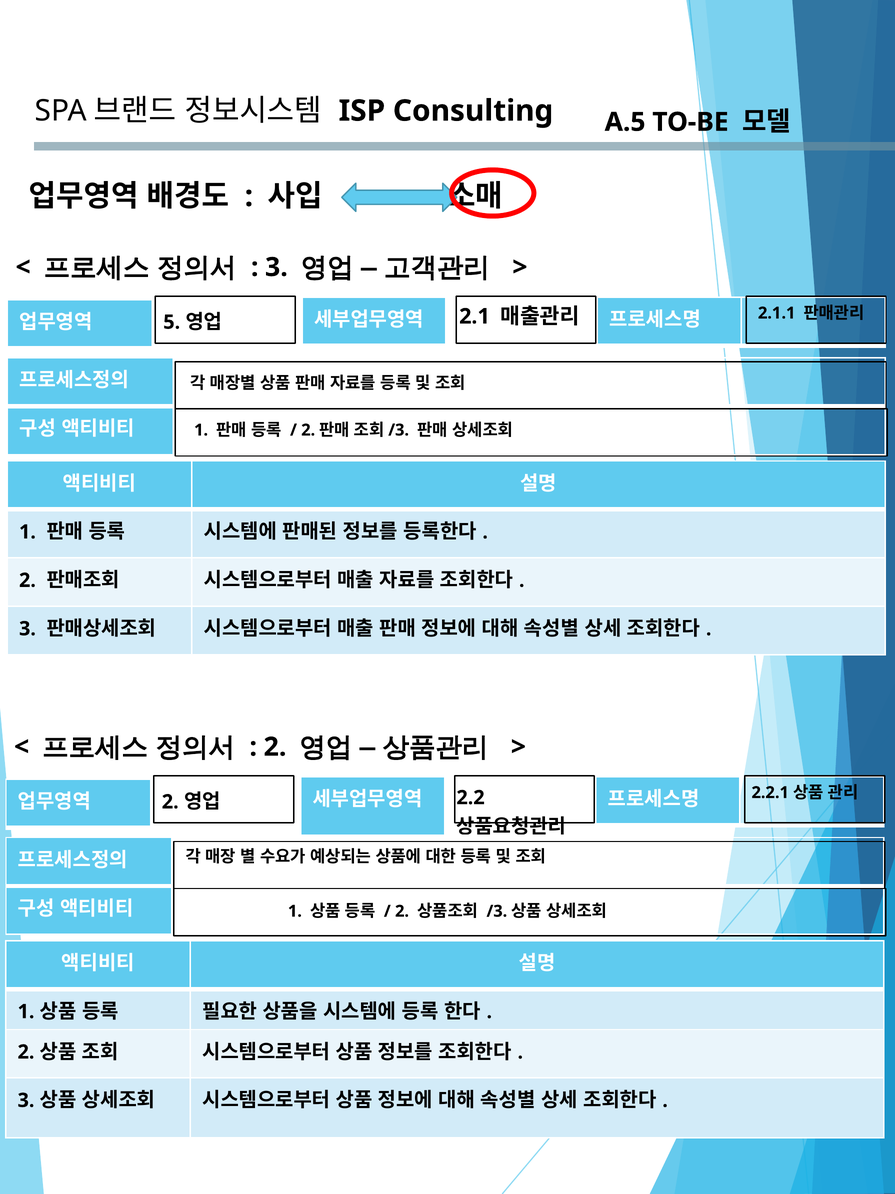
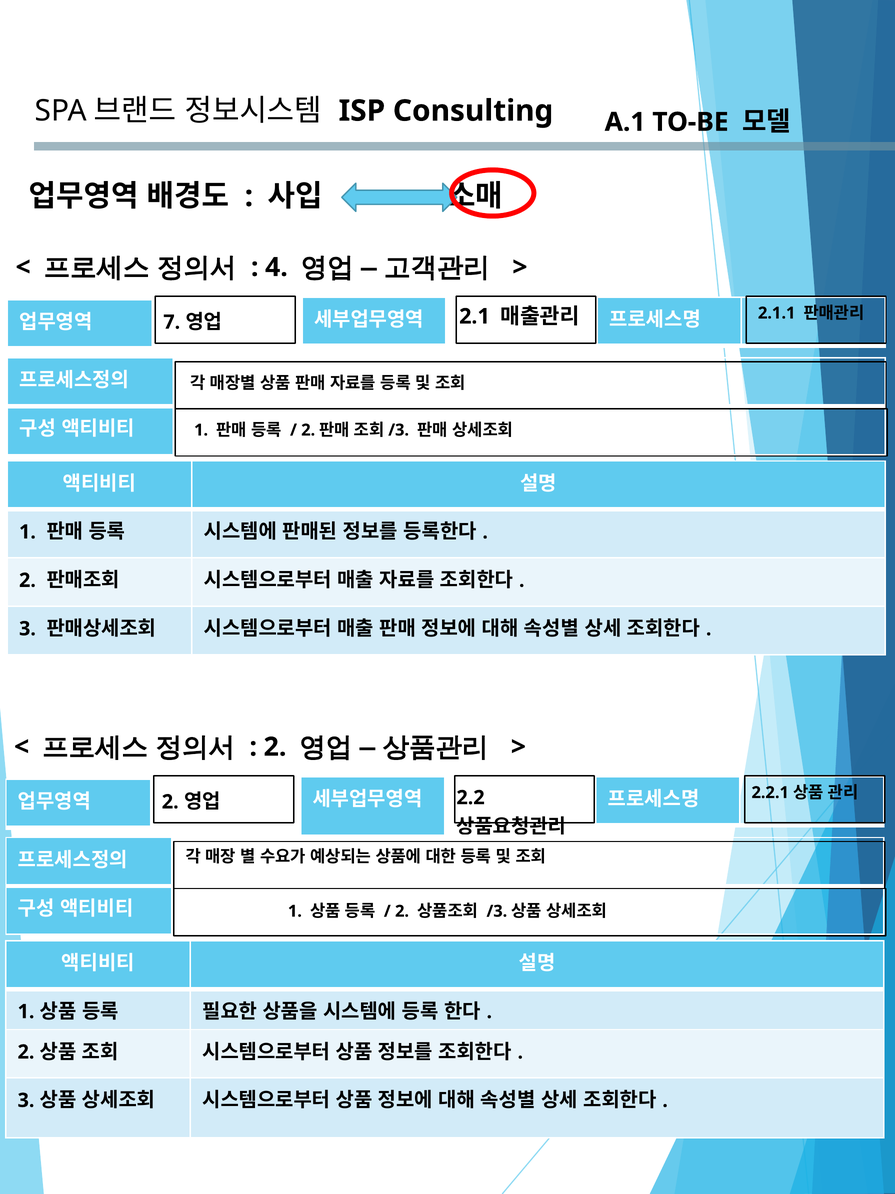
A.5: A.5 -> A.1 (625, 122)
3: 3 -> 4 (276, 267)
5: 5 -> 7 (172, 322)
